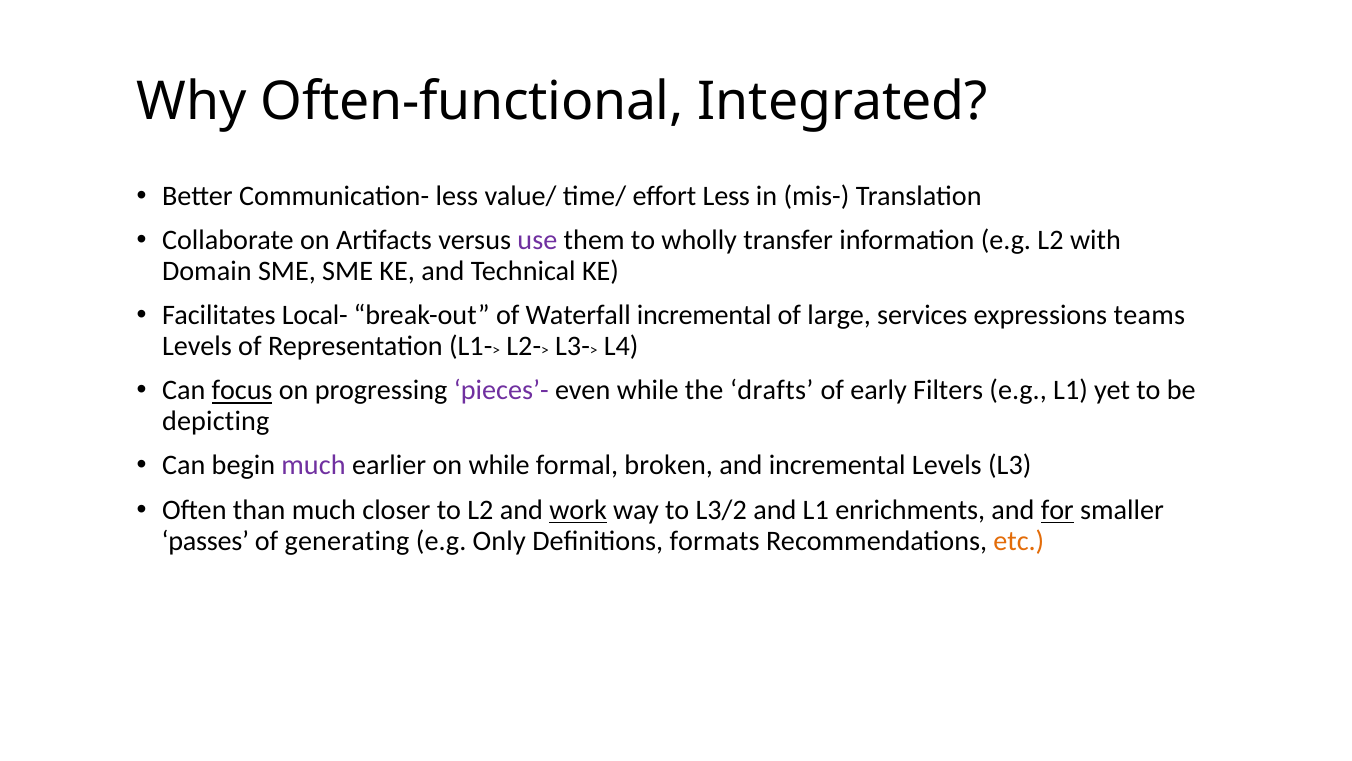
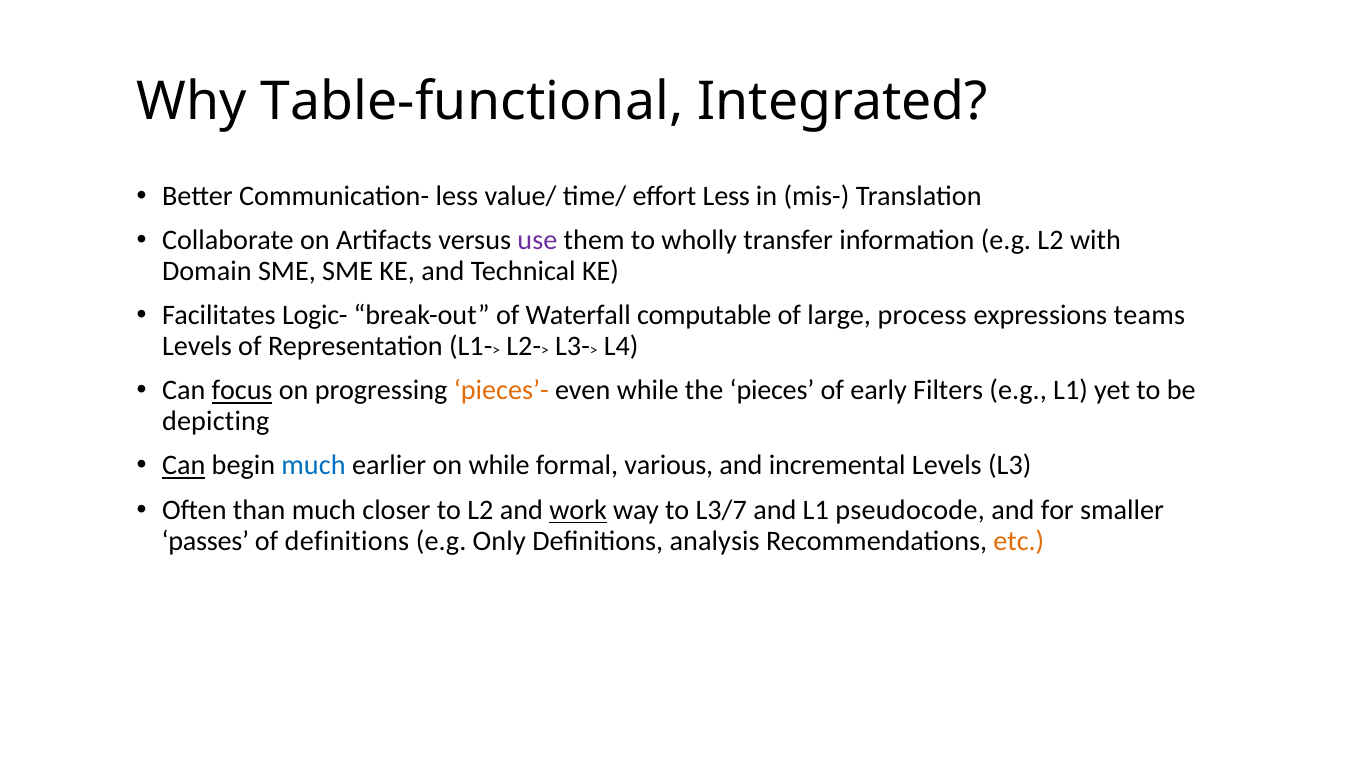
Often-functional: Often-functional -> Table-functional (472, 102)
Local-: Local- -> Logic- (315, 315)
Waterfall incremental: incremental -> computable (704, 315)
services: services -> process (922, 315)
pieces’- colour: purple -> orange (501, 390)
drafts: drafts -> pieces (772, 390)
Can underline: none -> present (184, 465)
much colour: purple -> blue (314, 465)
broken: broken -> various (669, 465)
L3/2: L3/2 -> L3/7 (721, 510)
enrichments: enrichments -> pseudocode (910, 510)
for underline: present -> none (1057, 510)
of generating: generating -> definitions (347, 540)
formats: formats -> analysis (715, 540)
